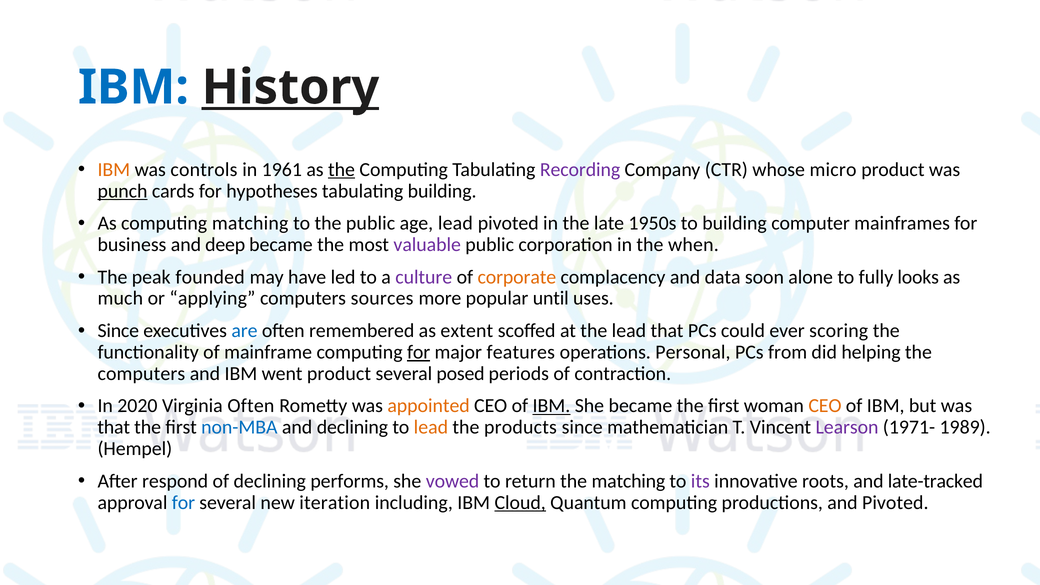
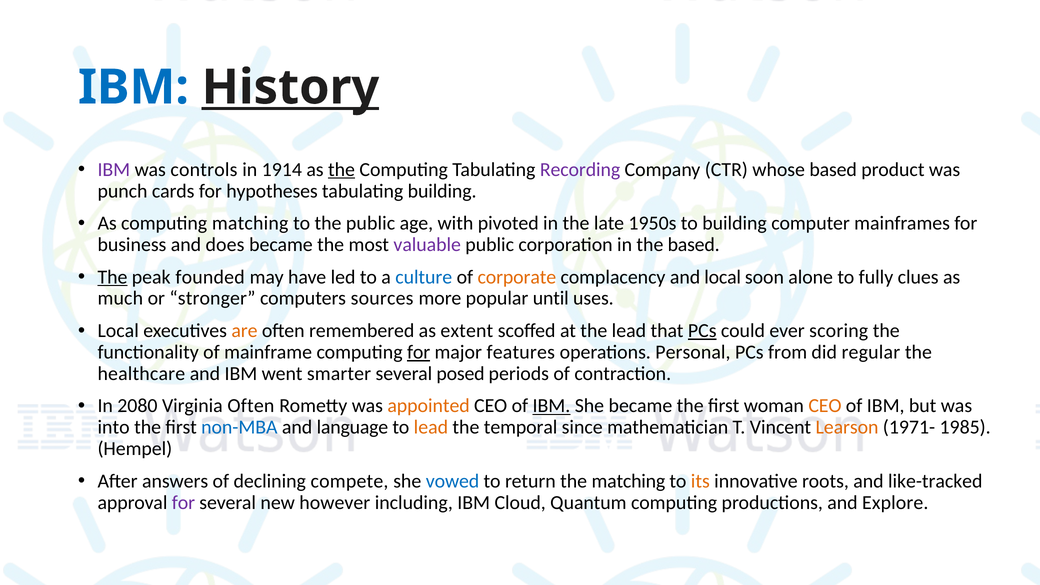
IBM colour: orange -> purple (114, 170)
1961: 1961 -> 1914 (282, 170)
whose micro: micro -> based (833, 170)
punch underline: present -> none (122, 191)
age lead: lead -> with (455, 223)
deep: deep -> does (225, 245)
the when: when -> based (694, 245)
The underline: none -> present (112, 277)
culture colour: purple -> blue (424, 277)
and data: data -> local (723, 277)
looks: looks -> clues (918, 277)
applying: applying -> stronger (212, 298)
Since: Since -> Local (118, 331)
are colour: blue -> orange (244, 331)
PCs underline: none -> present (702, 331)
helping: helping -> regular (871, 352)
computers: computers -> healthcare (141, 374)
went product: product -> smarter (339, 374)
2020: 2020 -> 2080 (137, 406)
that: that -> into (114, 427)
and declining: declining -> language (352, 427)
products: products -> temporal (521, 427)
Learson colour: purple -> orange (847, 427)
1989: 1989 -> 1985 (965, 427)
respond: respond -> answers (175, 481)
performs: performs -> compete (350, 481)
vowed colour: purple -> blue (453, 481)
its colour: purple -> orange (700, 481)
late-tracked: late-tracked -> like-tracked (935, 481)
for colour: blue -> purple (183, 502)
iteration: iteration -> however (335, 502)
Cloud underline: present -> none (520, 502)
and Pivoted: Pivoted -> Explore (895, 502)
